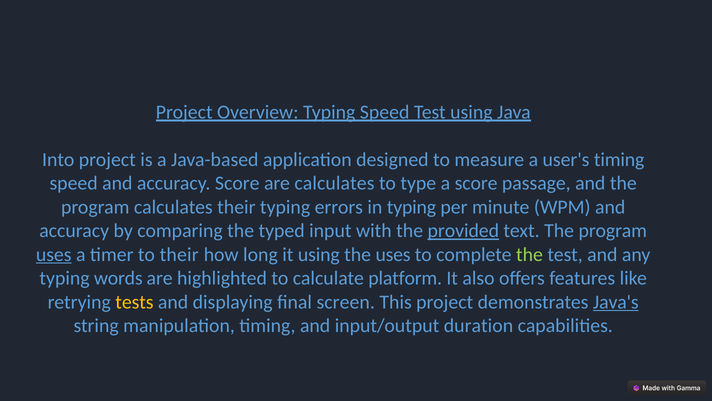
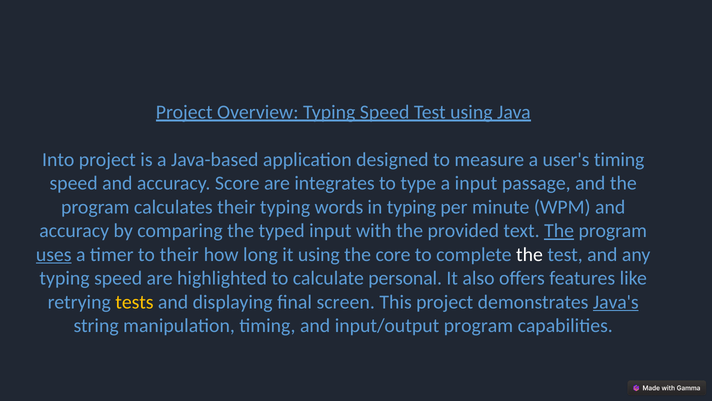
are calculates: calculates -> integrates (335, 183)
a score: score -> input (476, 183)
errors: errors -> words (339, 207)
provided underline: present -> none (463, 231)
The underline: none -> present (559, 231)
the uses: uses -> core (393, 254)
the colour: light green -> white (529, 254)
words: words -> speed (118, 278)
platform: platform -> personal (405, 278)
input/output duration: duration -> program (478, 325)
